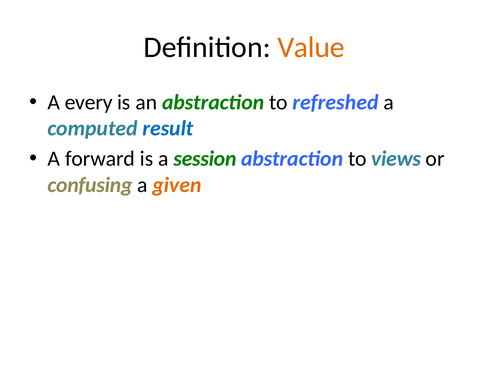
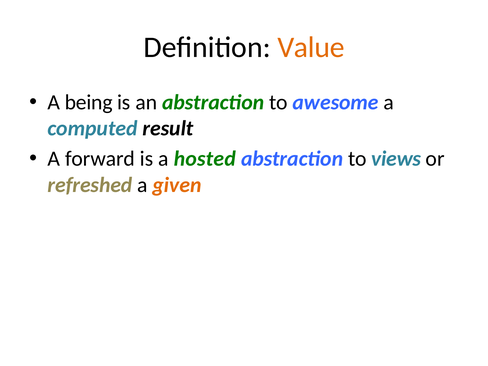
every: every -> being (89, 102)
refreshed: refreshed -> awesome (336, 102)
result colour: blue -> black (168, 128)
session: session -> hosted (205, 159)
confusing: confusing -> refreshed (90, 185)
